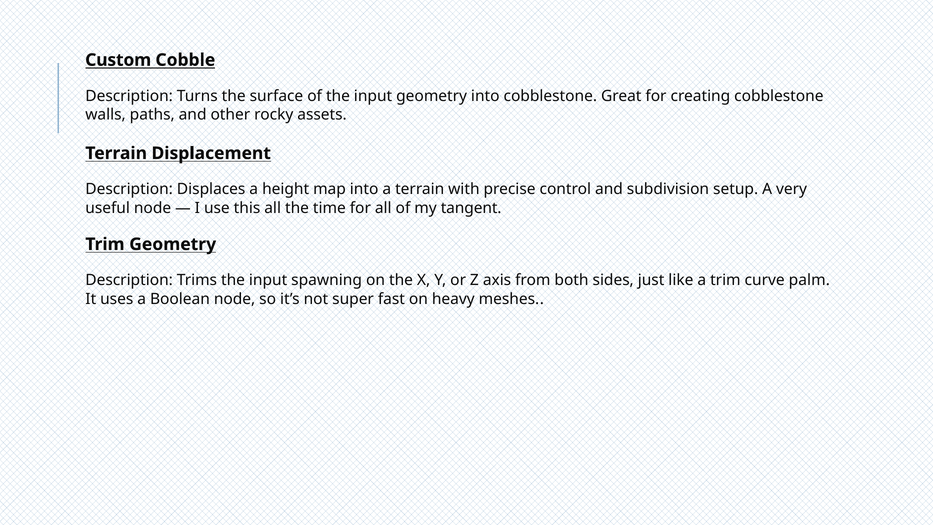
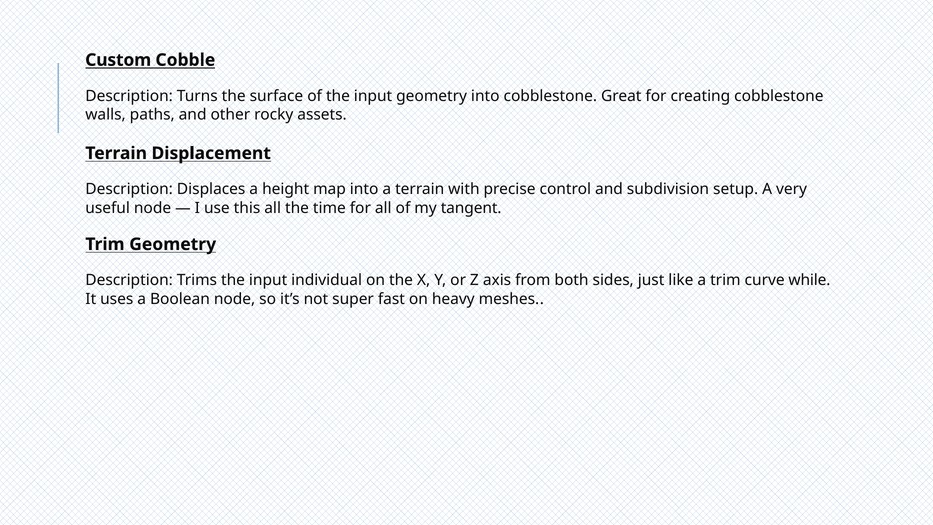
spawning: spawning -> individual (327, 280)
palm: palm -> while (809, 280)
